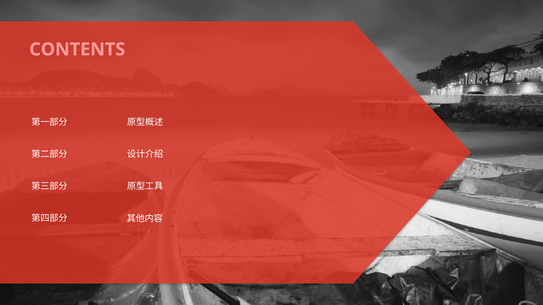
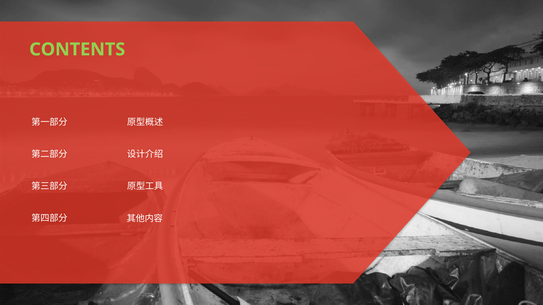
CONTENTS colour: pink -> light green (77, 50)
